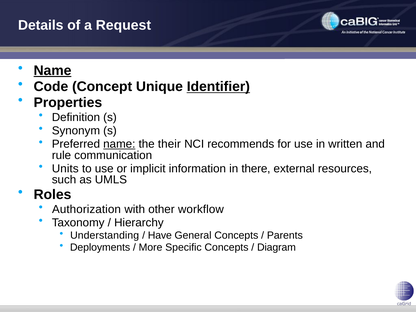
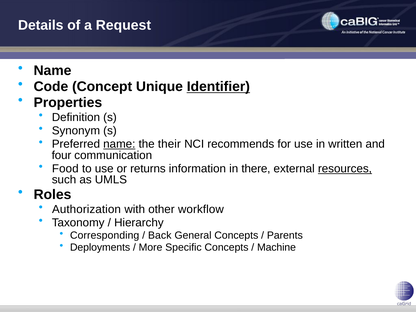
Name underline: present -> none (53, 71)
rule: rule -> four (62, 155)
Units: Units -> Food (65, 169)
implicit: implicit -> returns (148, 169)
resources underline: none -> present (345, 169)
Understanding: Understanding -> Corresponding (105, 235)
Have: Have -> Back (160, 235)
Diagram: Diagram -> Machine (276, 247)
